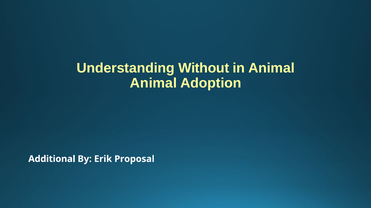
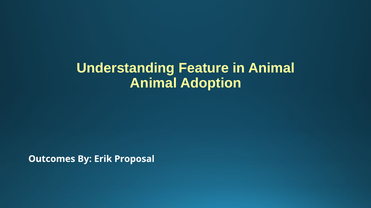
Without: Without -> Feature (204, 68)
Additional: Additional -> Outcomes (52, 159)
